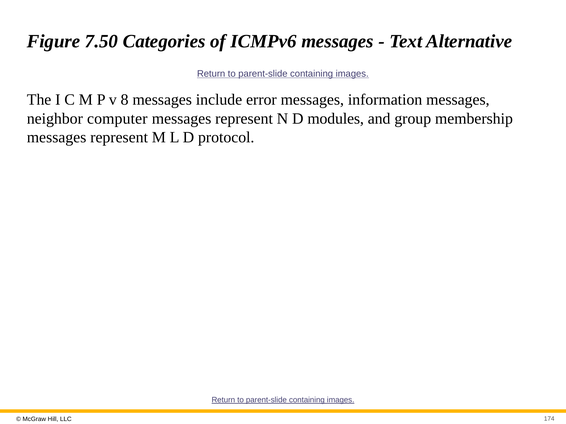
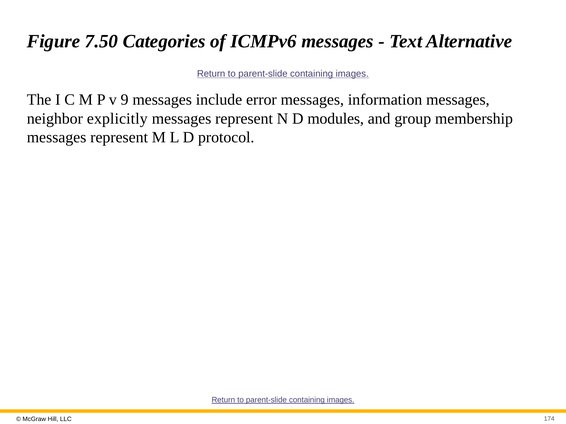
8: 8 -> 9 (125, 100)
computer: computer -> explicitly (117, 119)
